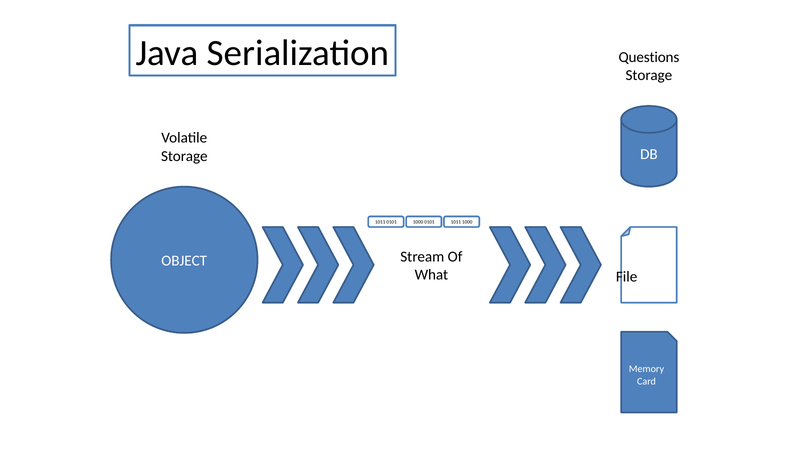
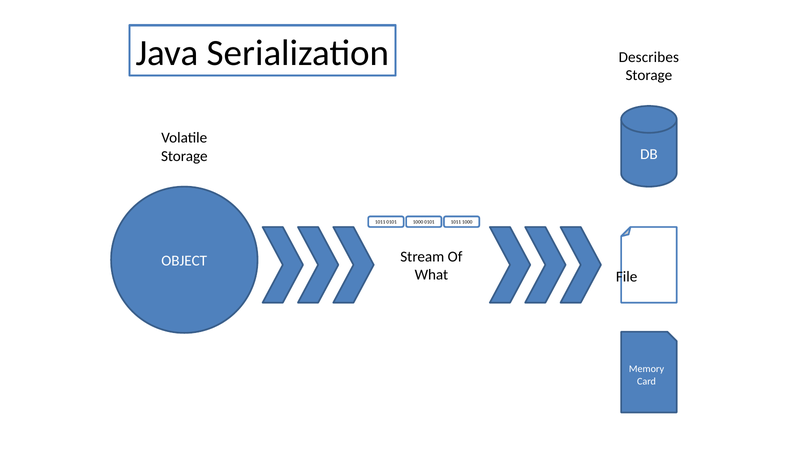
Questions: Questions -> Describes (649, 57)
